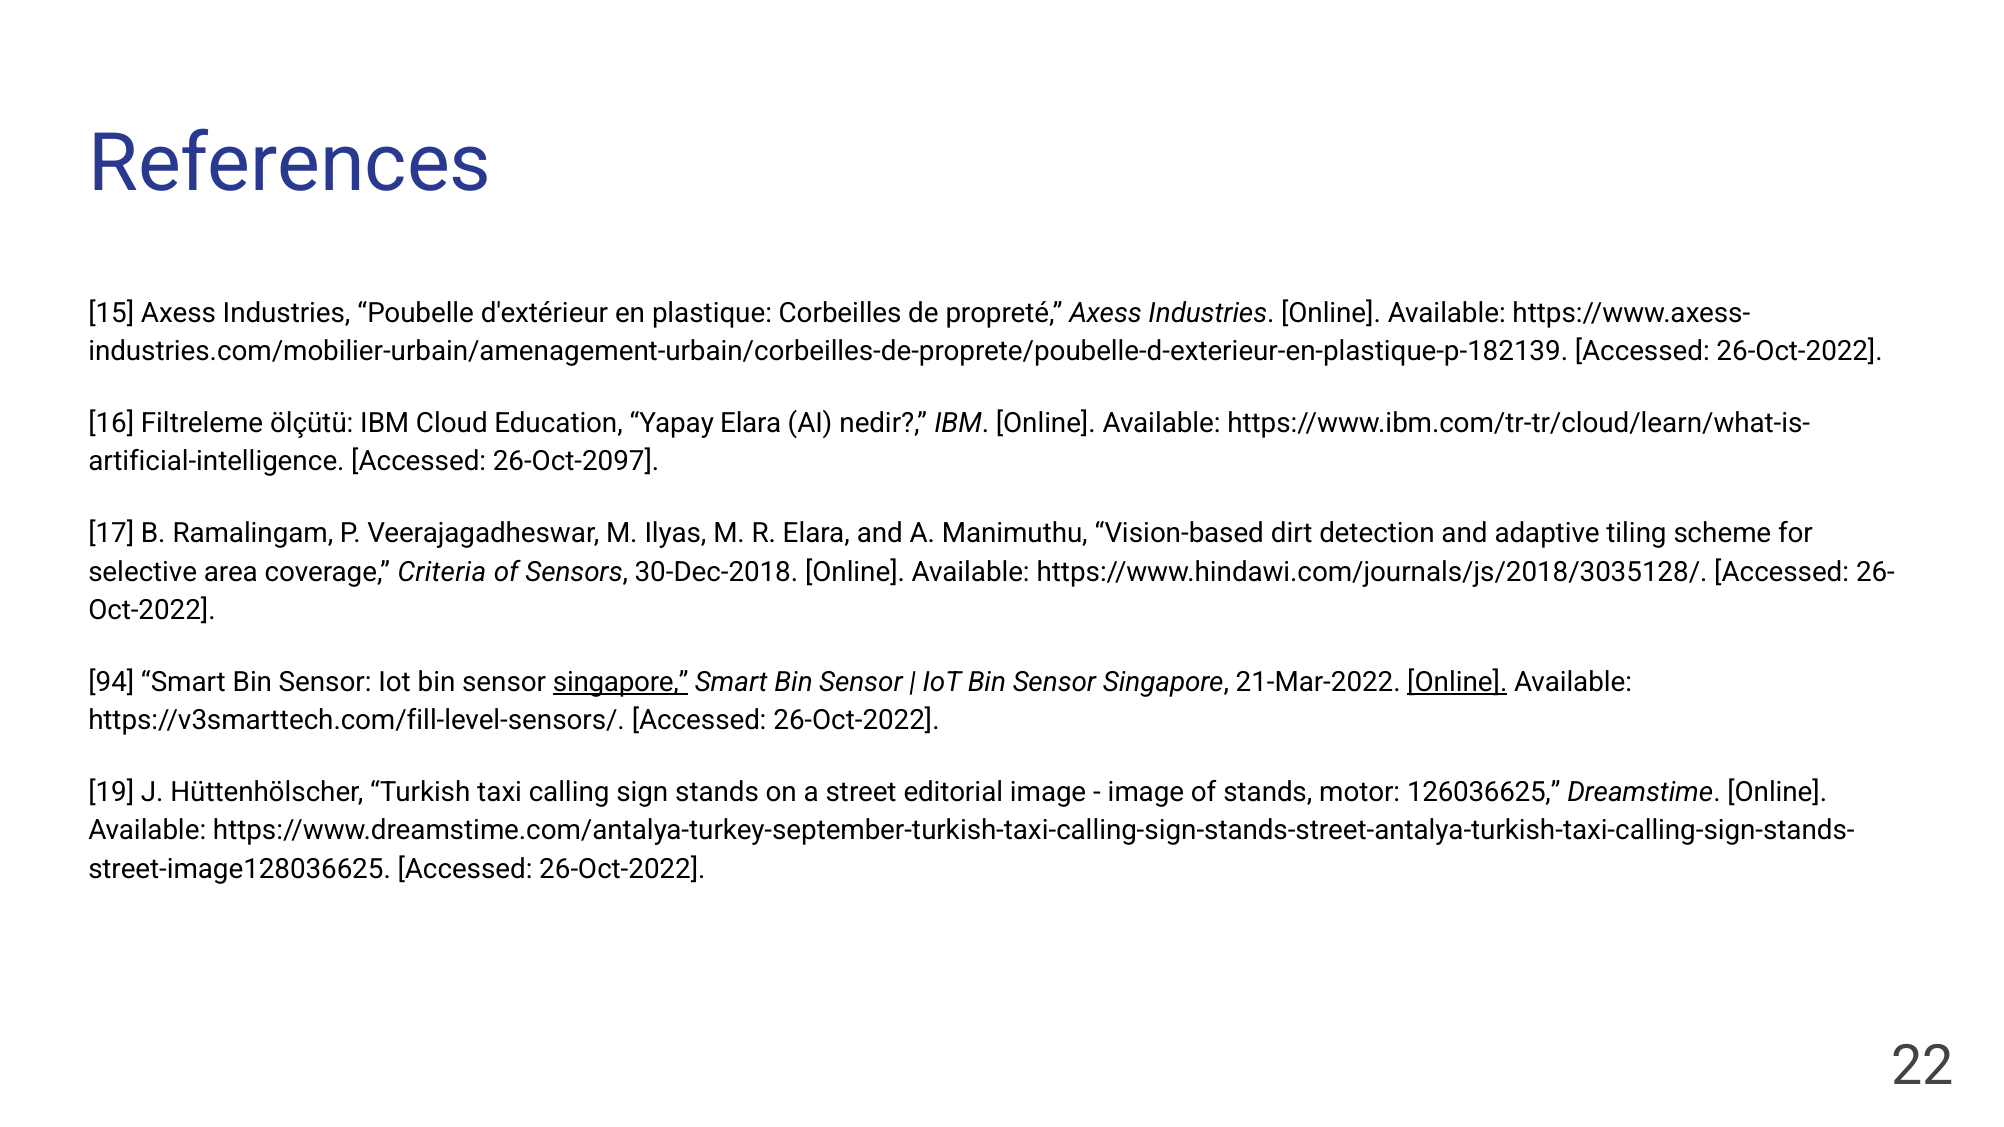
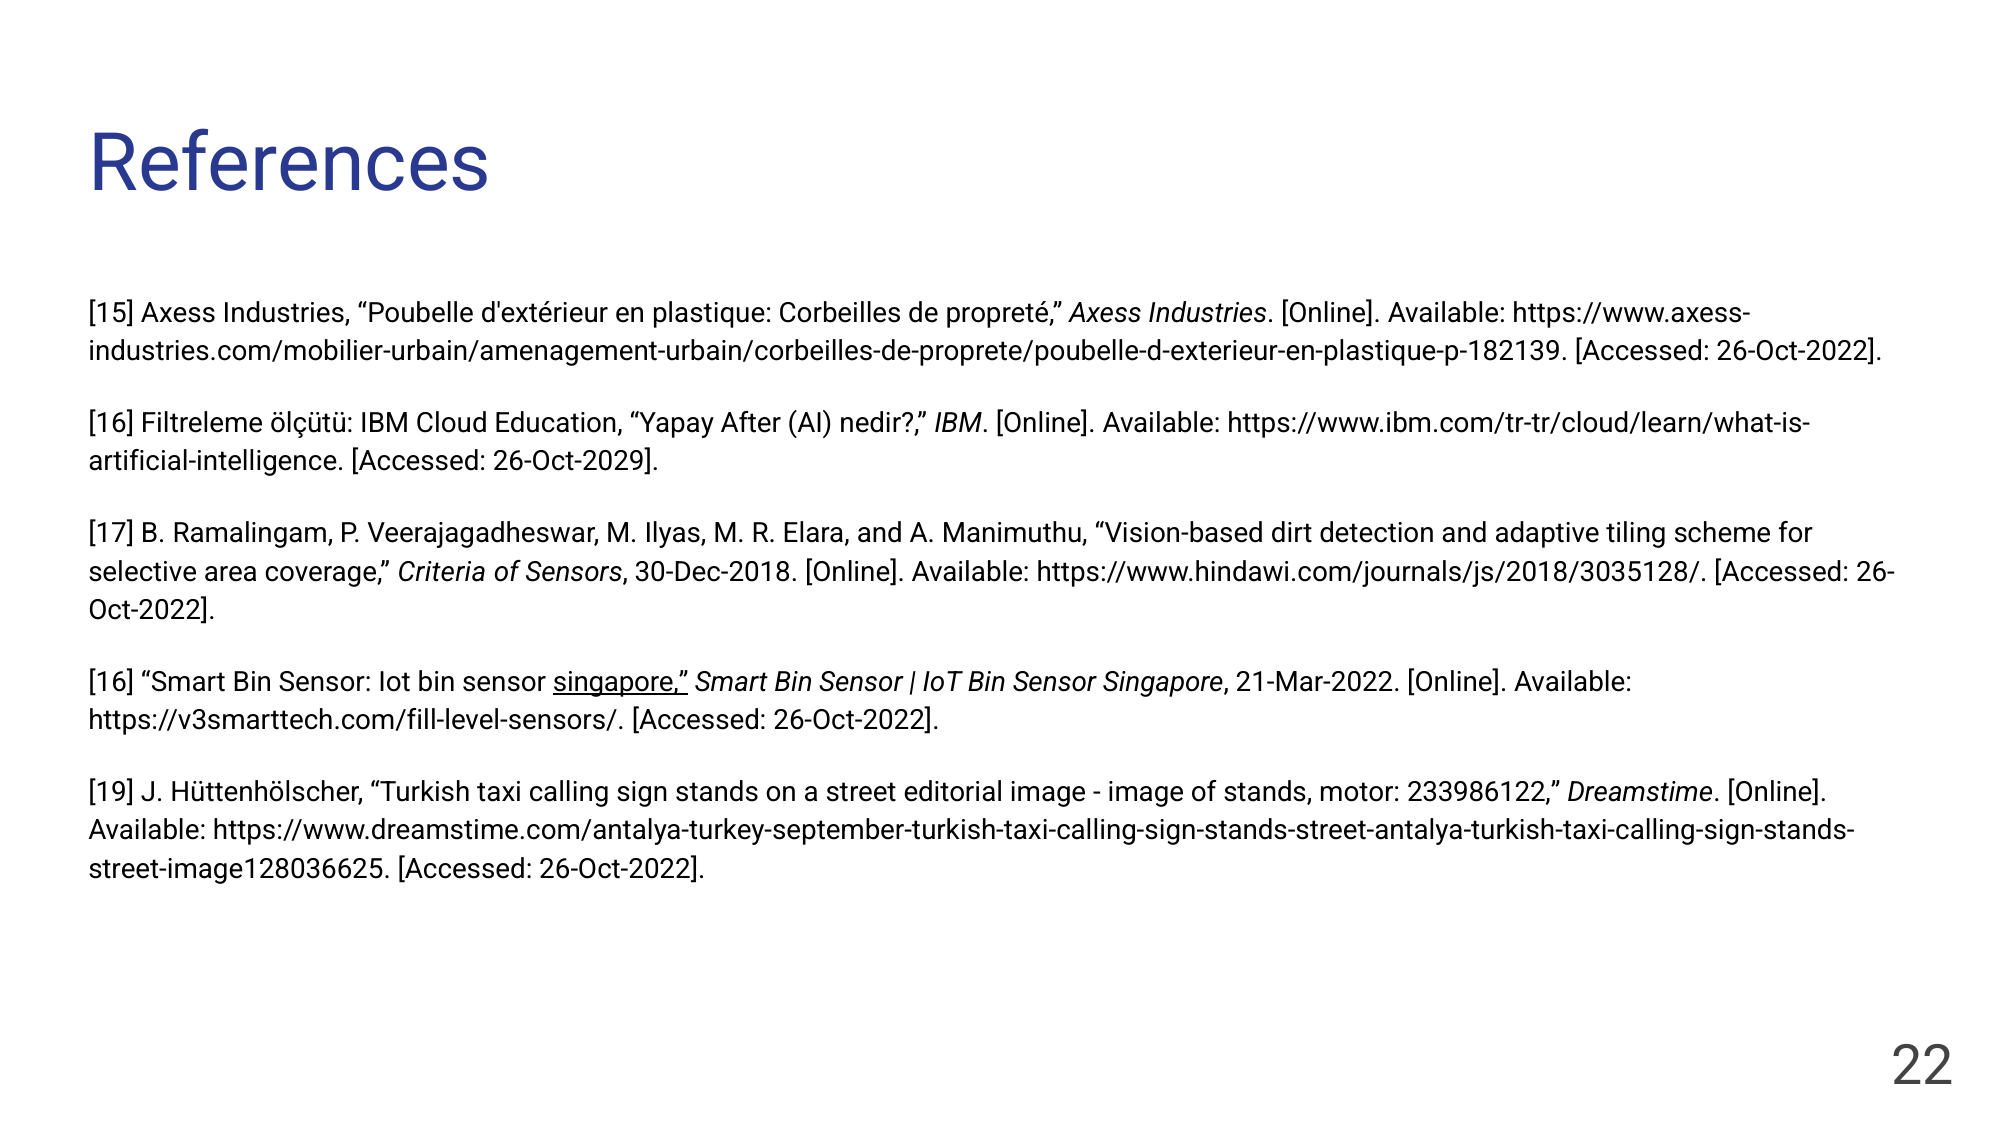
Yapay Elara: Elara -> After (751, 423)
26-Oct-2097: 26-Oct-2097 -> 26-Oct-2029 (576, 462)
94: 94 -> 16 (111, 682)
Online underline: present -> none (1457, 682)
126036625: 126036625 -> 233986122 (1484, 792)
